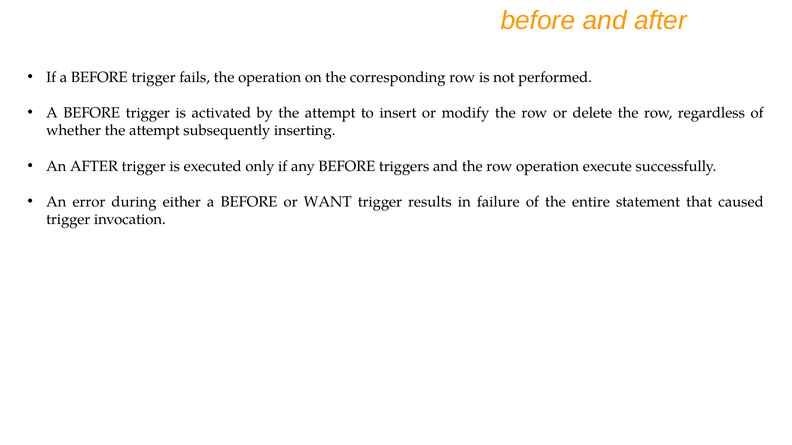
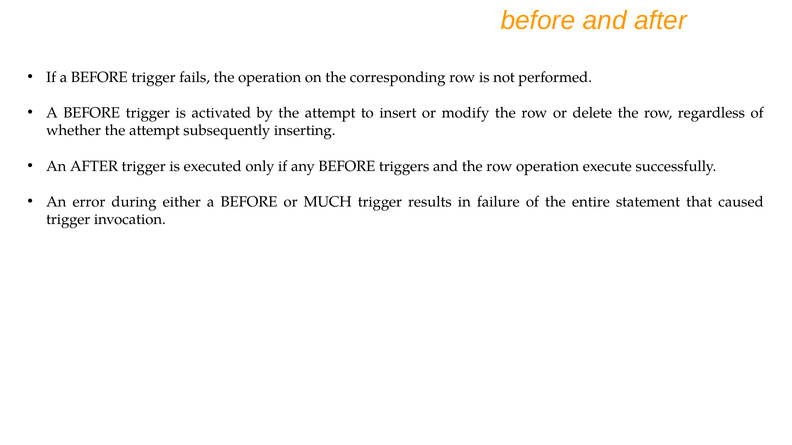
WANT: WANT -> MUCH (328, 202)
